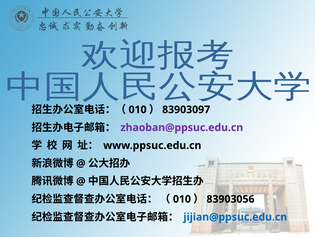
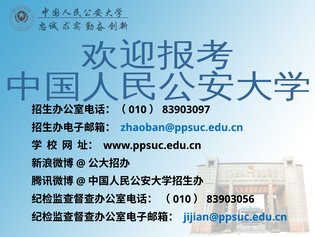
zhaoban@ppsuc.edu.cn colour: purple -> blue (182, 127)
